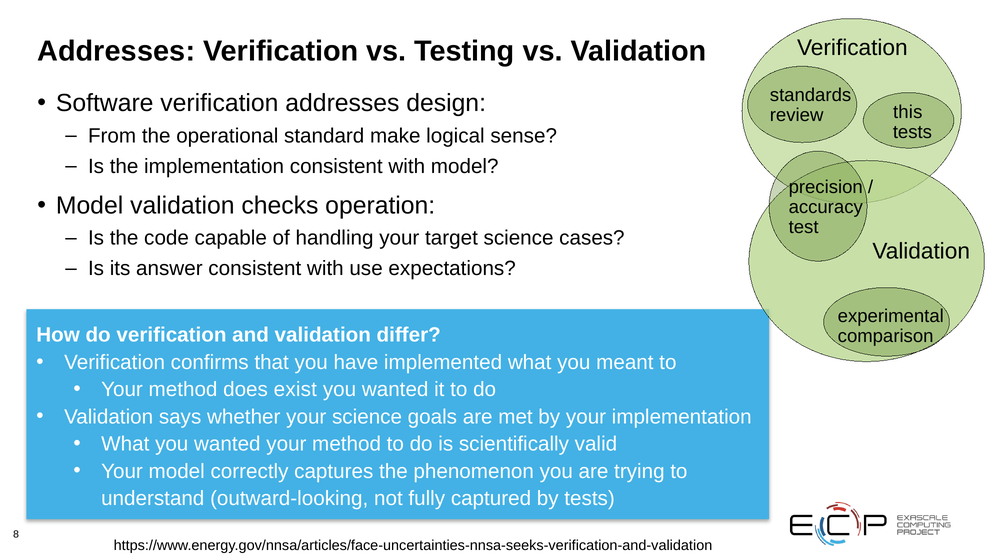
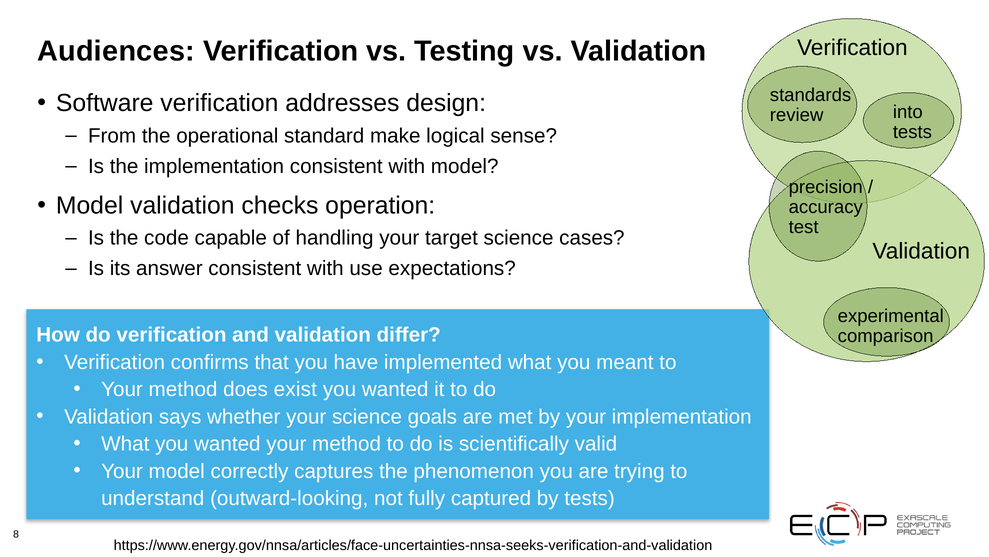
Addresses: Addresses -> Audiences (116, 51)
this: this -> into (908, 112)
